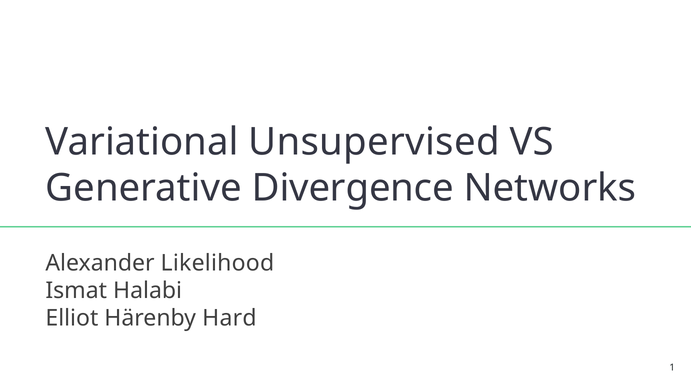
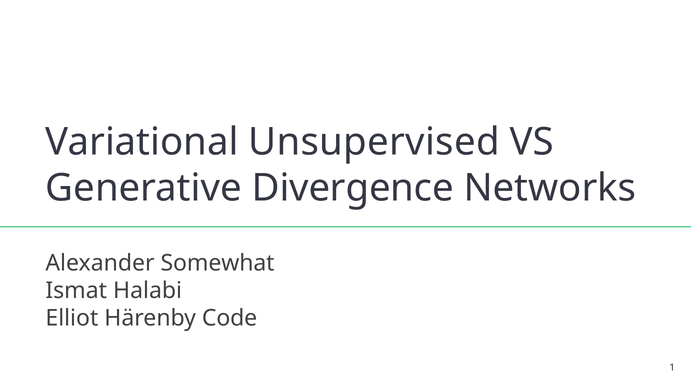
Likelihood: Likelihood -> Somewhat (218, 263)
Hard: Hard -> Code (230, 318)
